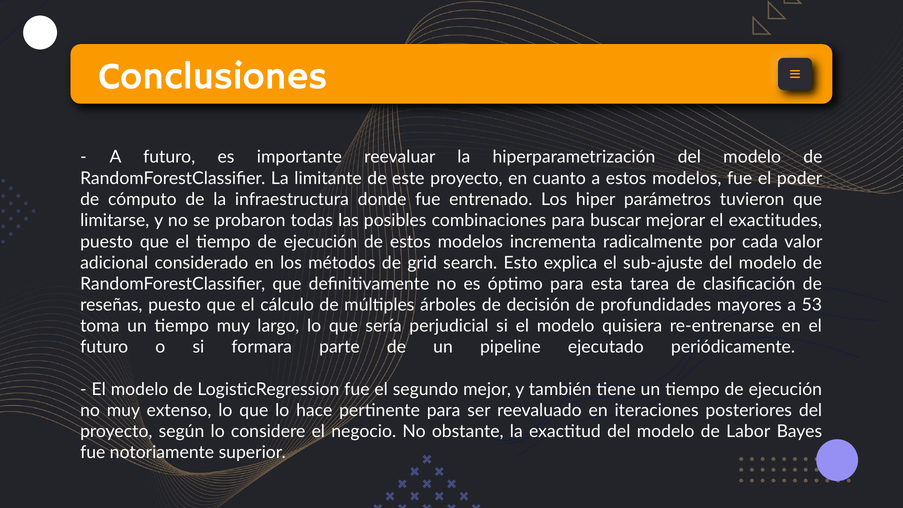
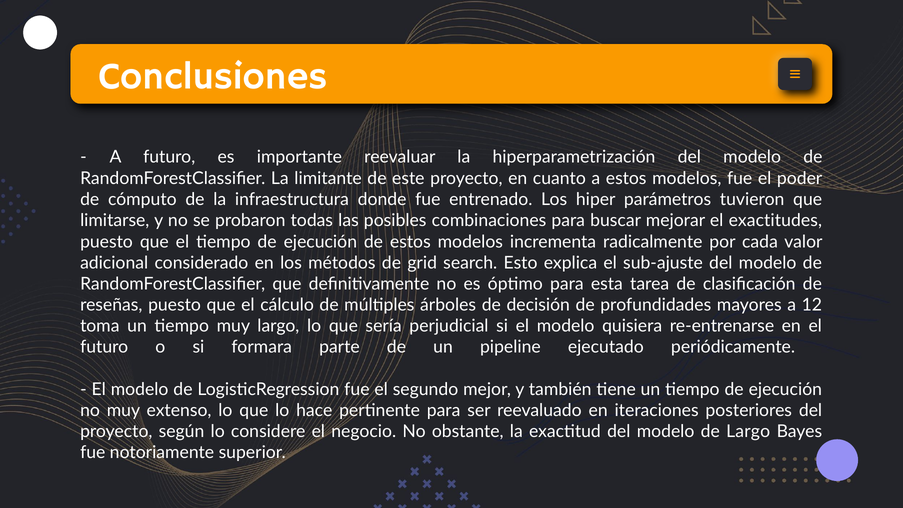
53: 53 -> 12 (812, 305)
de Labor: Labor -> Largo (748, 431)
